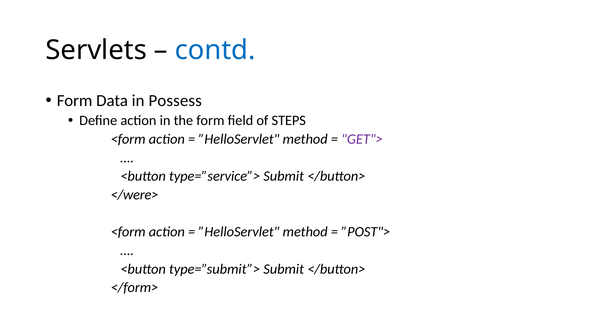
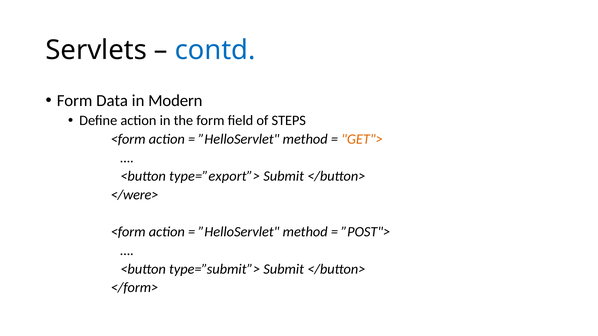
Possess: Possess -> Modern (175, 101)
GET"> colour: purple -> orange (362, 139)
type=”service”>: type=”service”> -> type=”export”> (215, 176)
